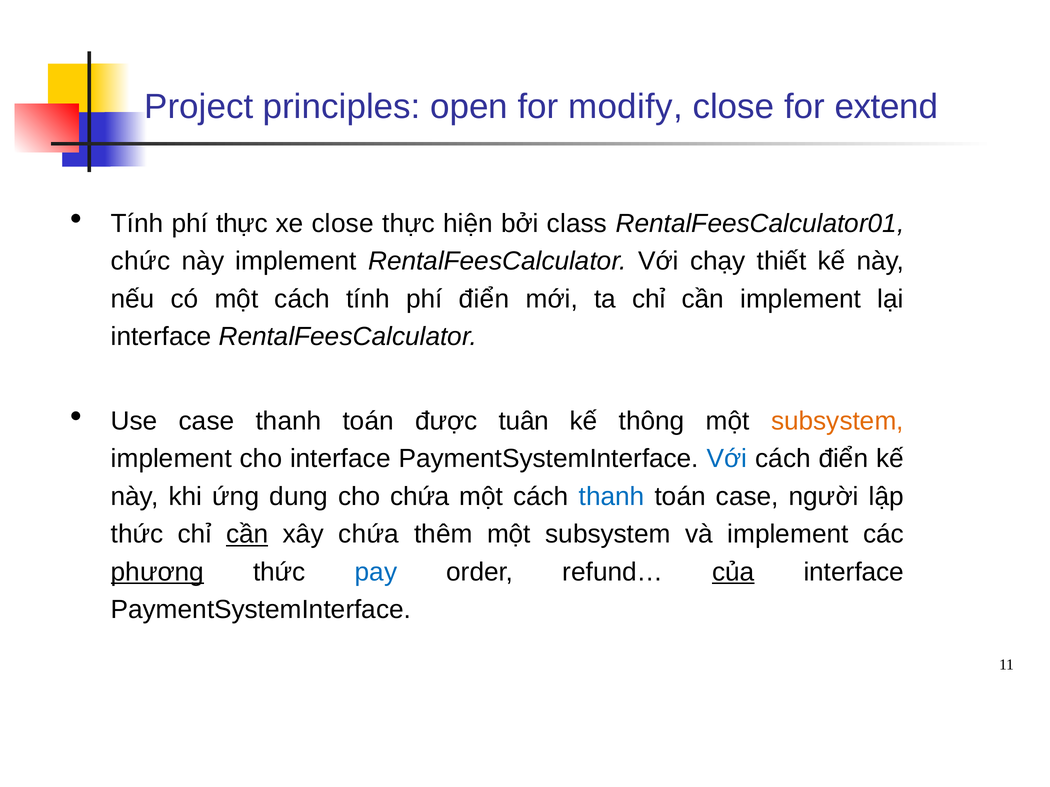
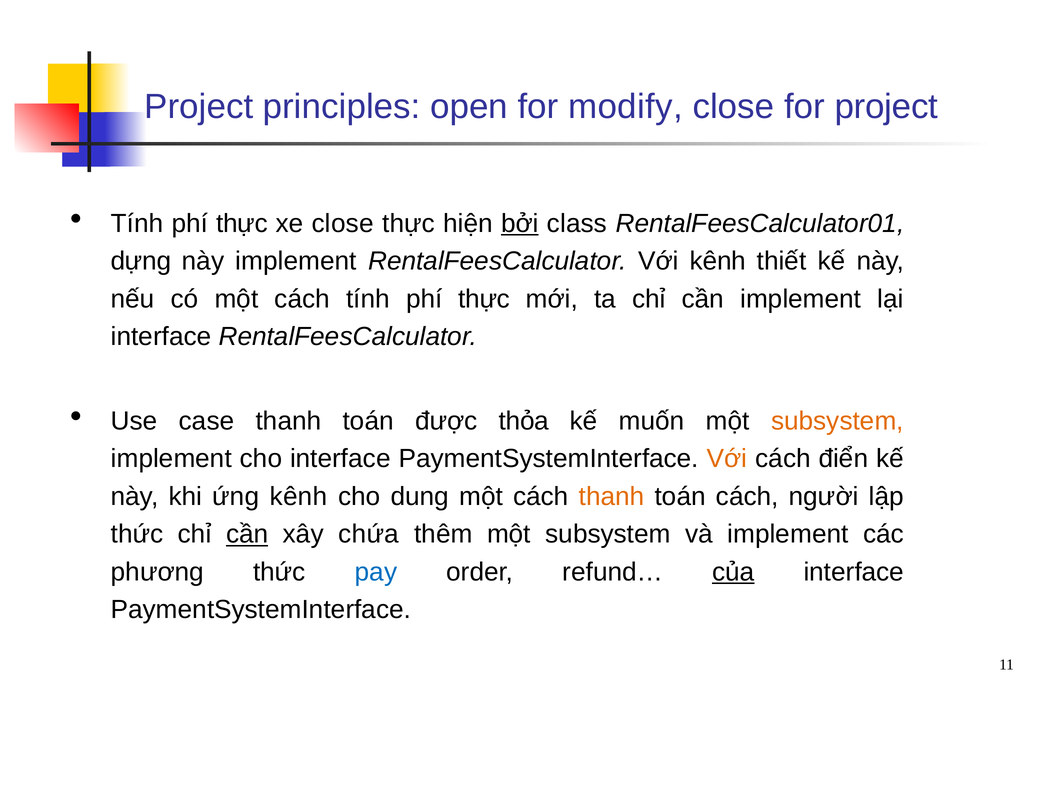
for extend: extend -> project (886, 107)
bởi underline: none -> present (520, 224)
chức: chức -> dựng (141, 261)
Với chạy: chạy -> kênh (718, 261)
cách tính phí điển: điển -> thực (484, 299)
tuân: tuân -> thỏa (524, 421)
thông: thông -> muốn (652, 421)
Với colour: blue -> orange (727, 459)
ứng dung: dung -> kênh (299, 497)
cho chứa: chứa -> dung (420, 497)
thanh colour: blue -> orange (612, 497)
toán case: case -> cách (747, 497)
phương underline: present -> none (157, 572)
